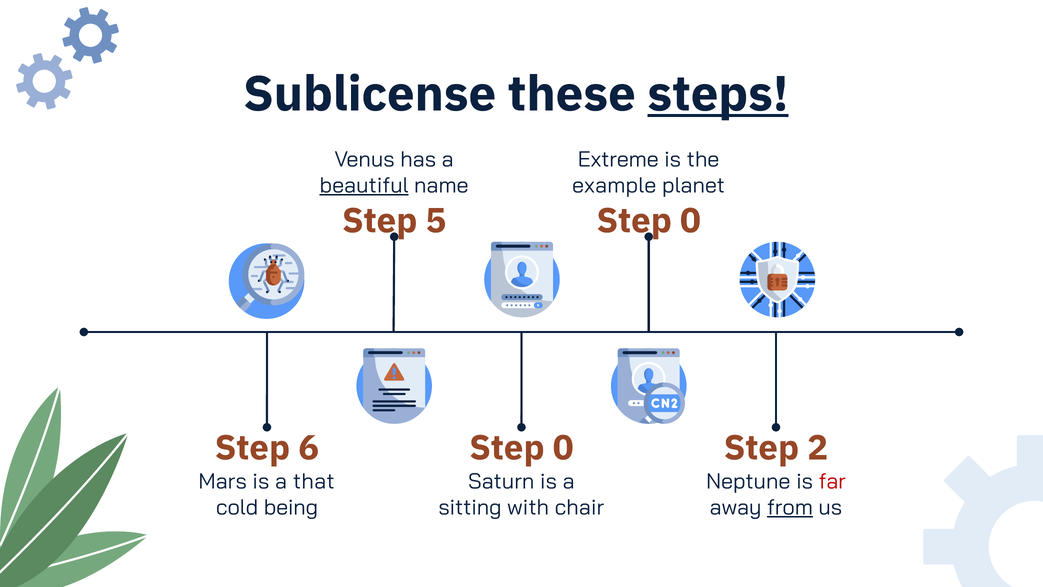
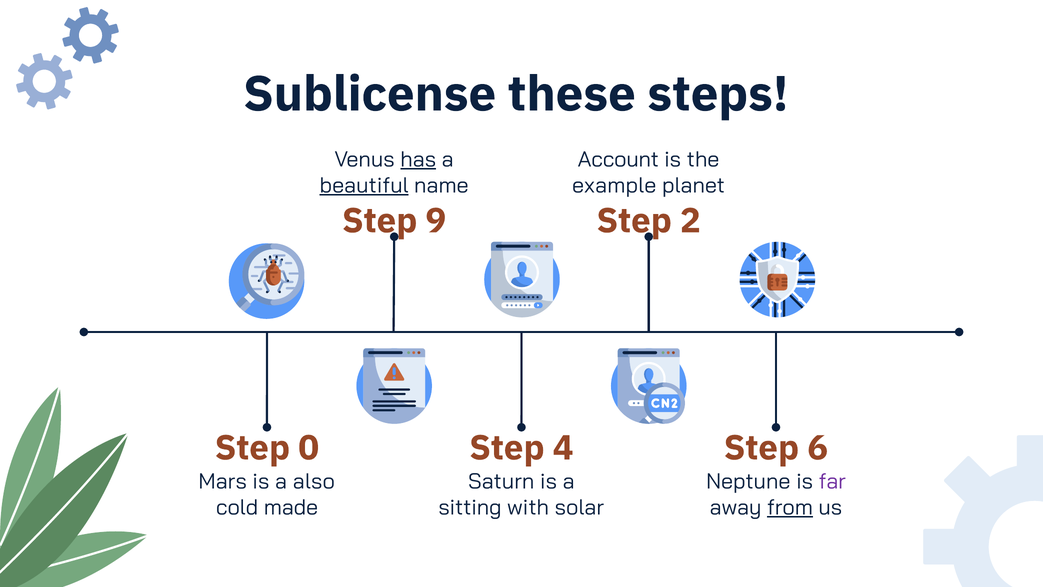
steps underline: present -> none (718, 94)
has underline: none -> present (418, 159)
Extreme: Extreme -> Account (618, 159)
5: 5 -> 9 (436, 221)
0: 0 -> 2 (690, 221)
6: 6 -> 0 (309, 448)
0: 0 -> 4 (563, 448)
2: 2 -> 6 (818, 448)
that: that -> also (314, 481)
far colour: red -> purple (832, 481)
being: being -> made (291, 507)
chair: chair -> solar (579, 507)
